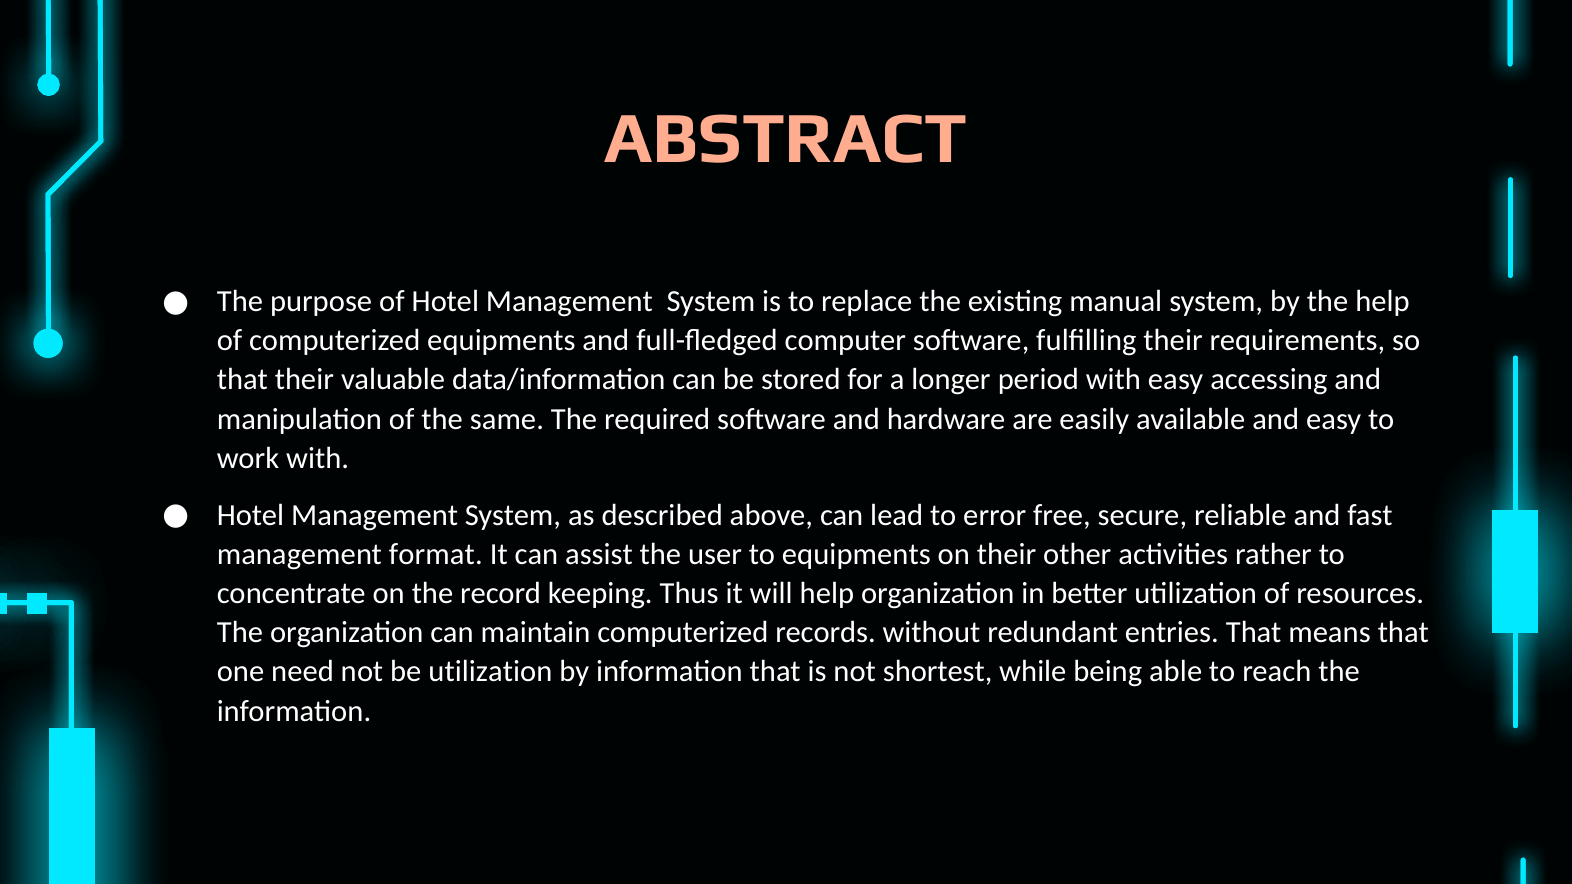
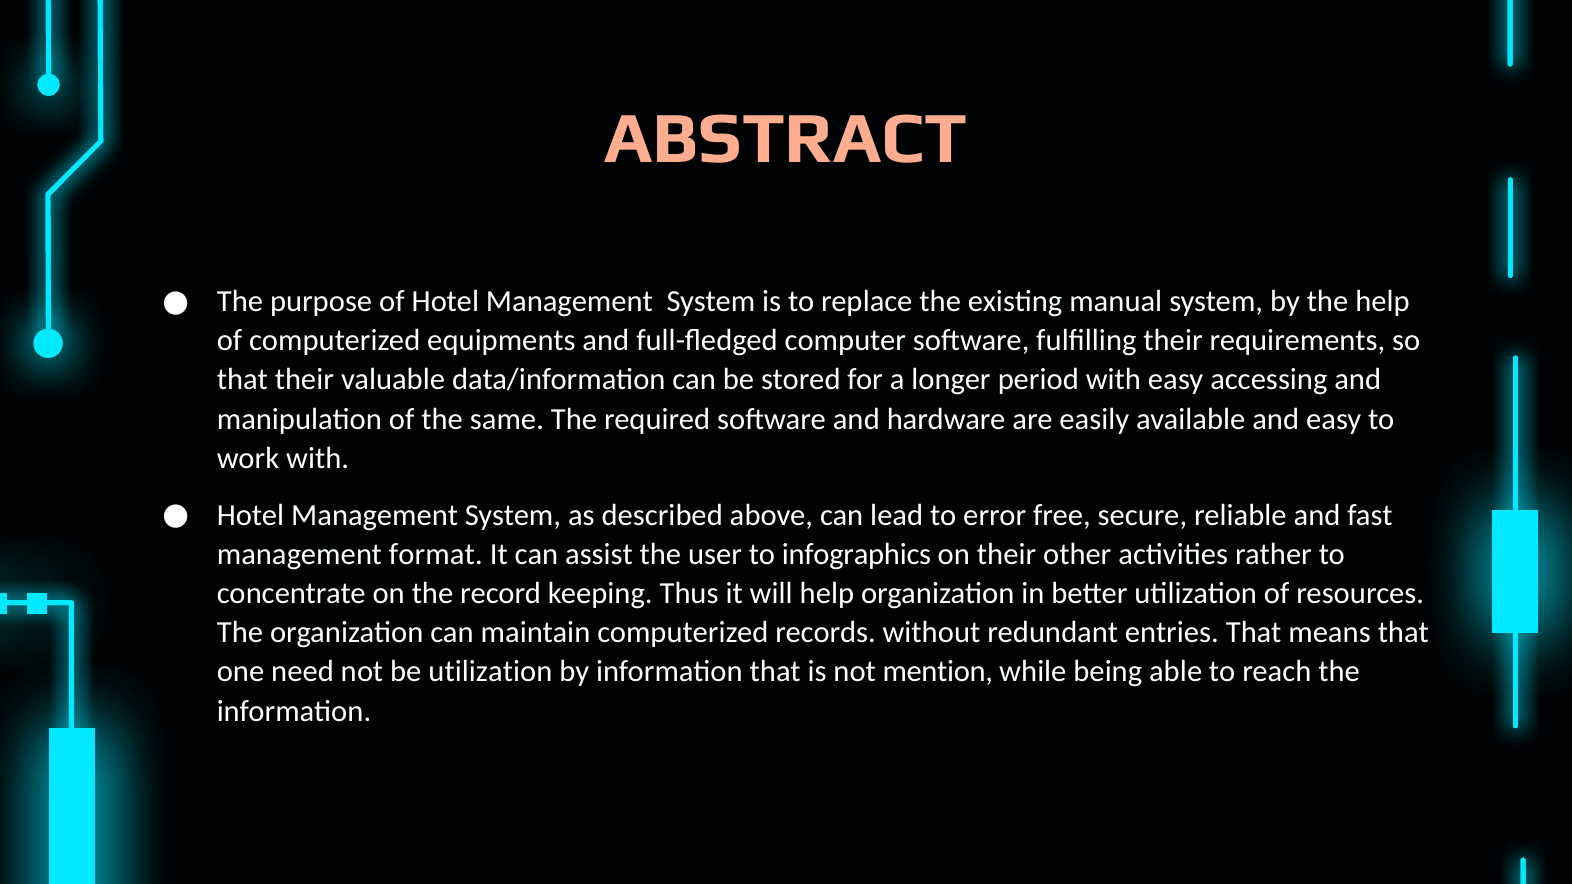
to equipments: equipments -> infographics (856, 554)
shortest: shortest -> mention (938, 672)
